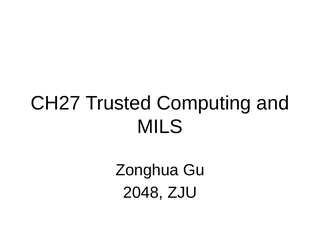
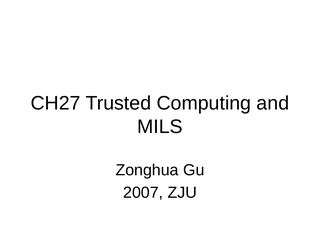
2048: 2048 -> 2007 (143, 193)
